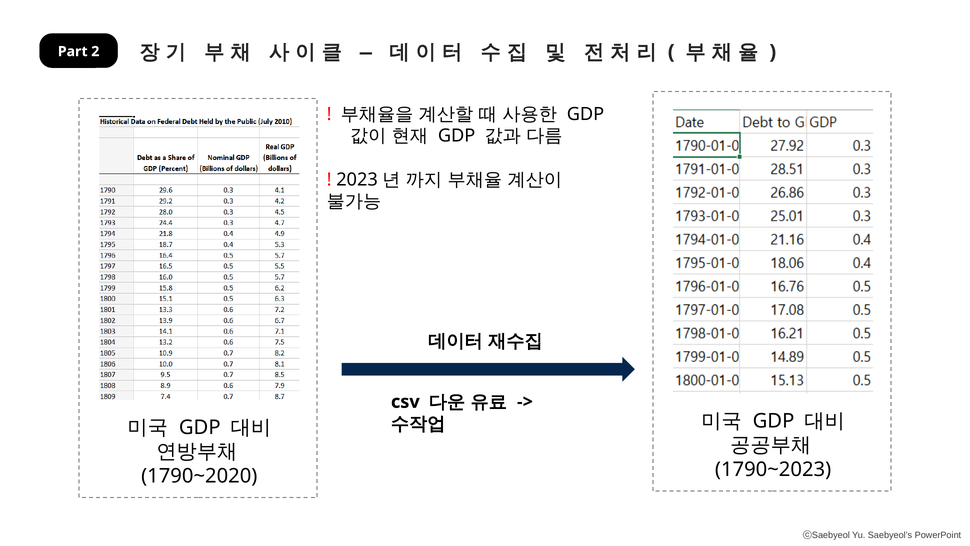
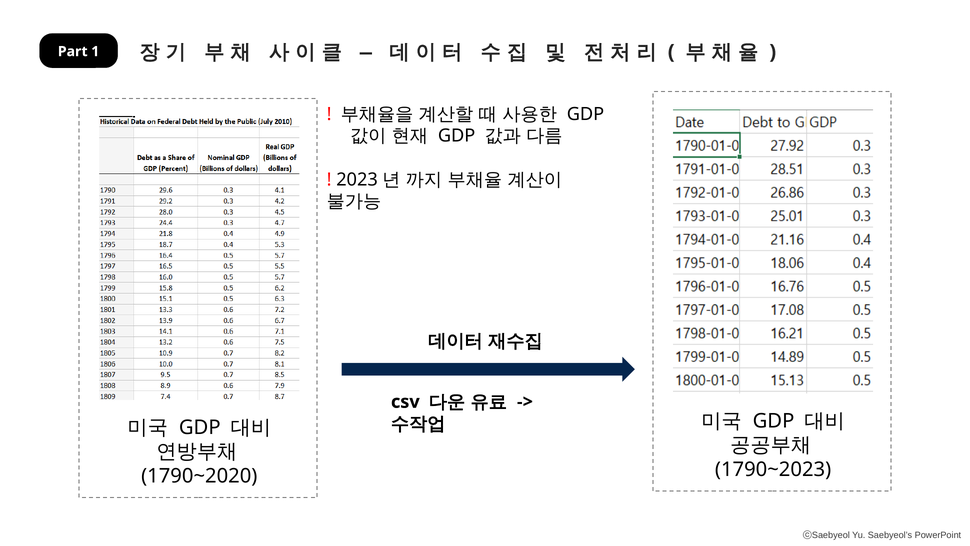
2: 2 -> 1 (95, 51)
